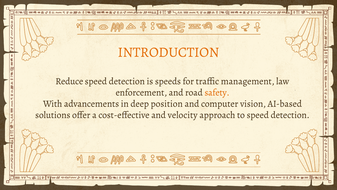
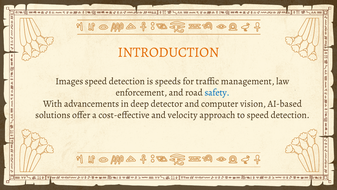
Reduce: Reduce -> Images (69, 81)
safety colour: orange -> blue (217, 92)
position: position -> detector (167, 103)
